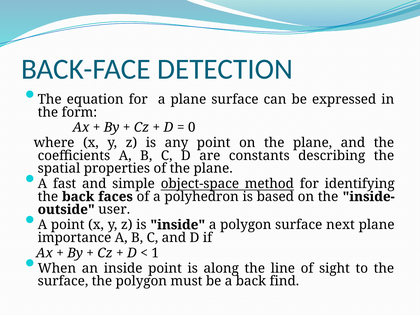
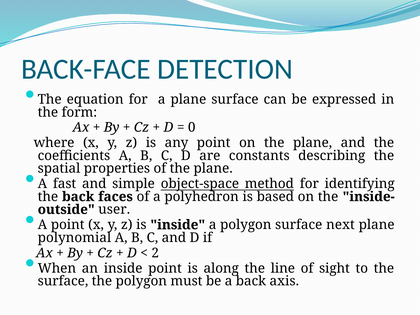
importance: importance -> polynomial (74, 238)
1: 1 -> 2 (155, 253)
find: find -> axis (284, 281)
